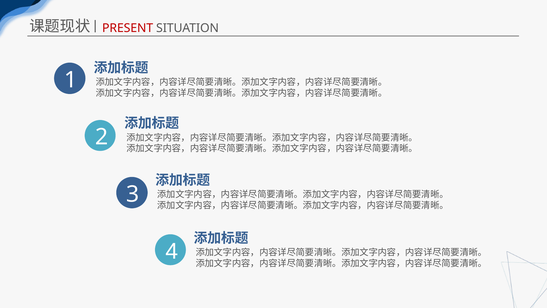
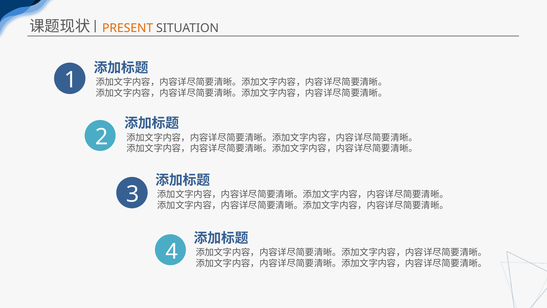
PRESENT colour: red -> orange (128, 28)
